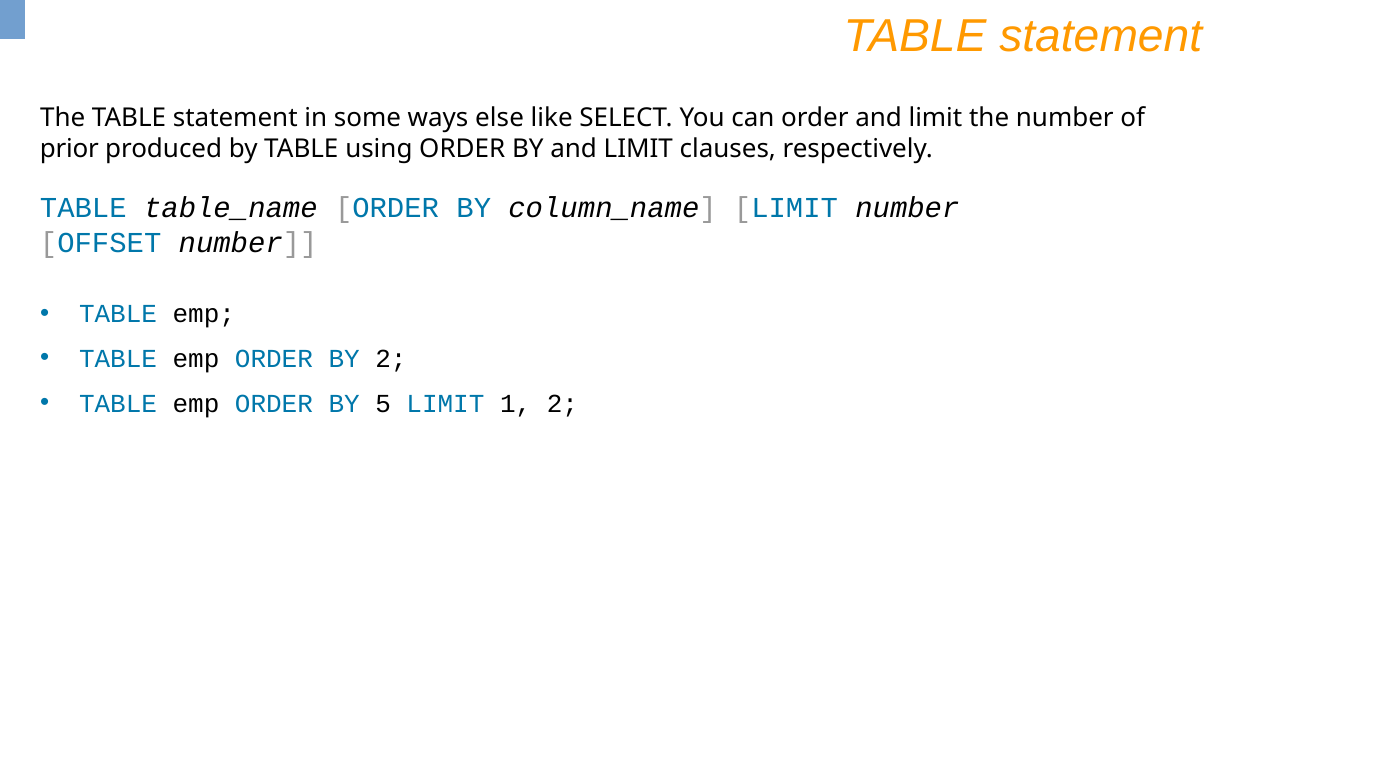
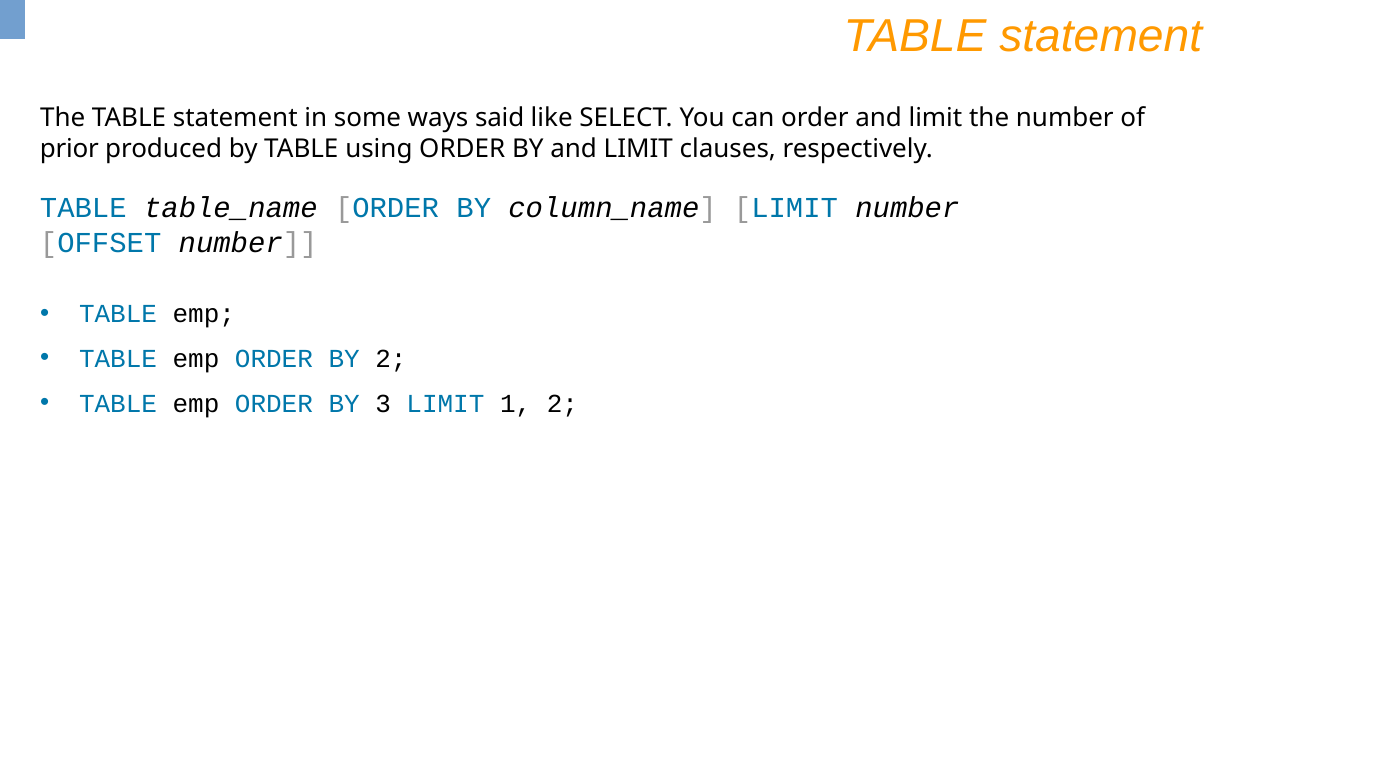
else: else -> said (500, 118)
5: 5 -> 3 (383, 404)
